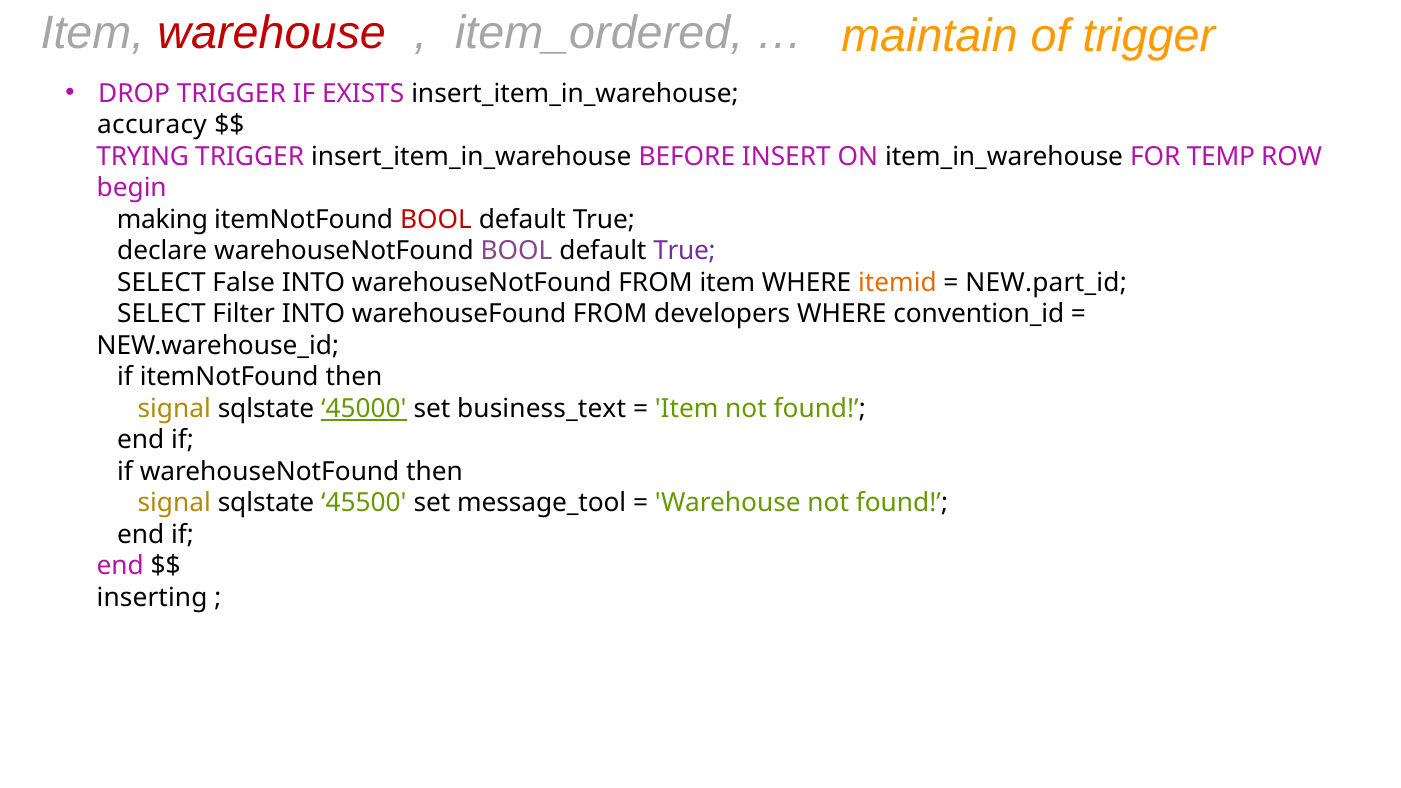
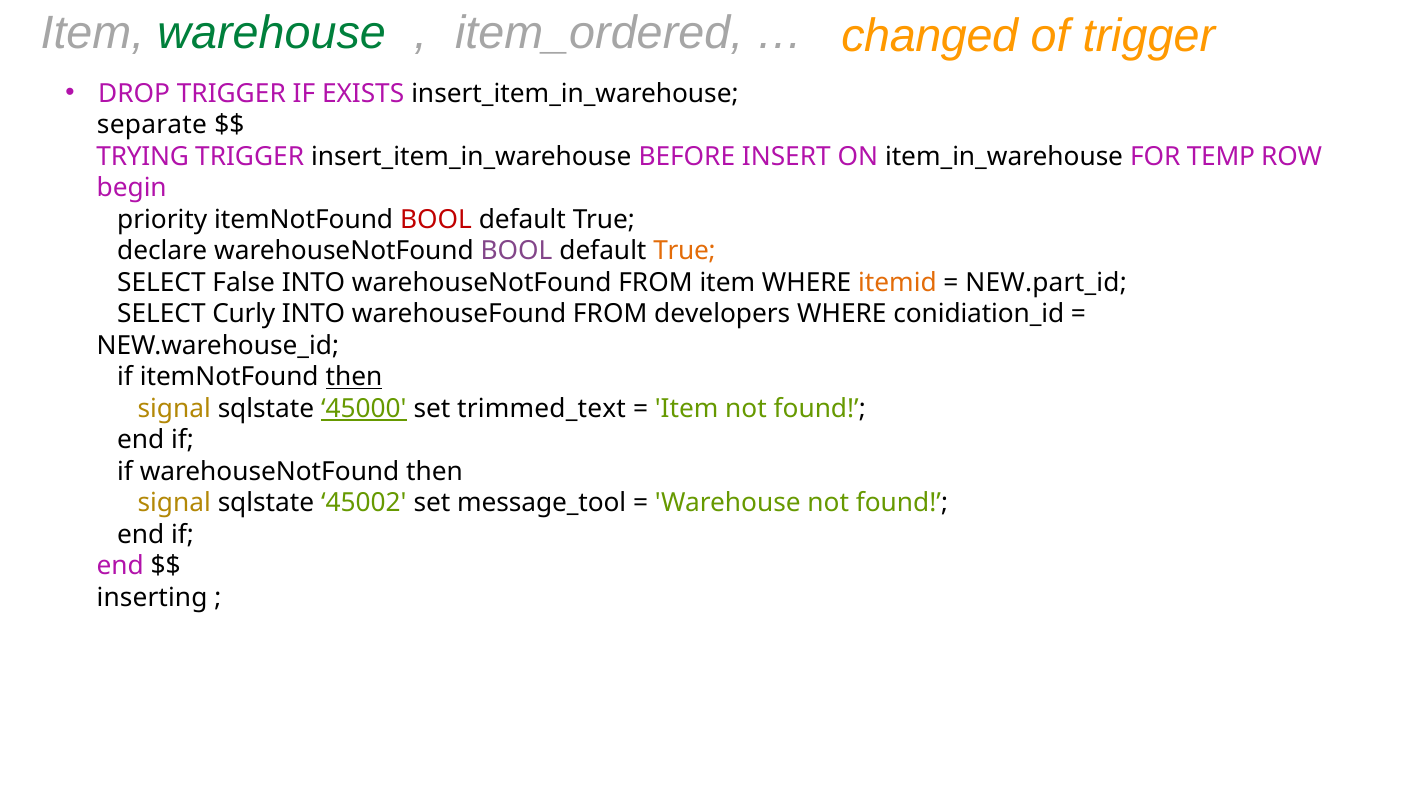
warehouse colour: red -> green (272, 33)
maintain: maintain -> changed (930, 36)
accuracy: accuracy -> separate (152, 125)
making: making -> priority (162, 220)
True colour: purple -> orange (685, 251)
Filter: Filter -> Curly (244, 314)
convention_id: convention_id -> conidiation_id (979, 314)
then underline: none -> present (354, 377)
business_text: business_text -> trimmed_text (542, 409)
45500: 45500 -> 45002 (364, 503)
